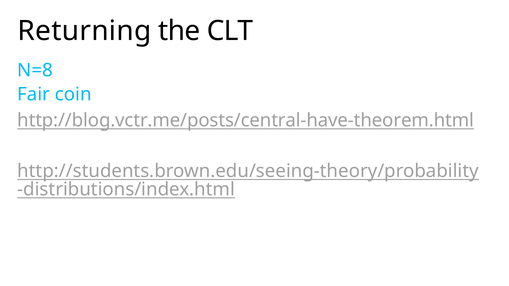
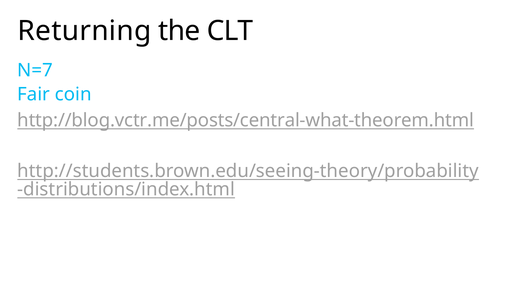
N=8: N=8 -> N=7 (35, 70)
http://blog.vctr.me/posts/central-have-theorem.html: http://blog.vctr.me/posts/central-have-theorem.html -> http://blog.vctr.me/posts/central-what-theorem.html (246, 120)
